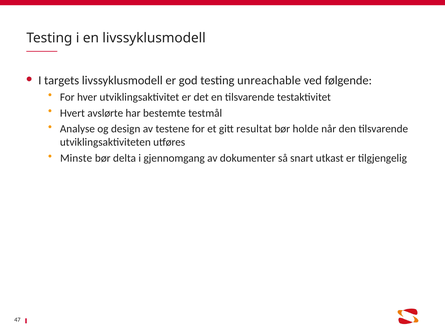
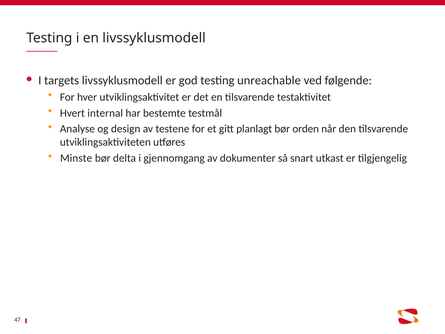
avslørte: avslørte -> internal (105, 113)
resultat: resultat -> planlagt (254, 129)
holde: holde -> orden (306, 129)
